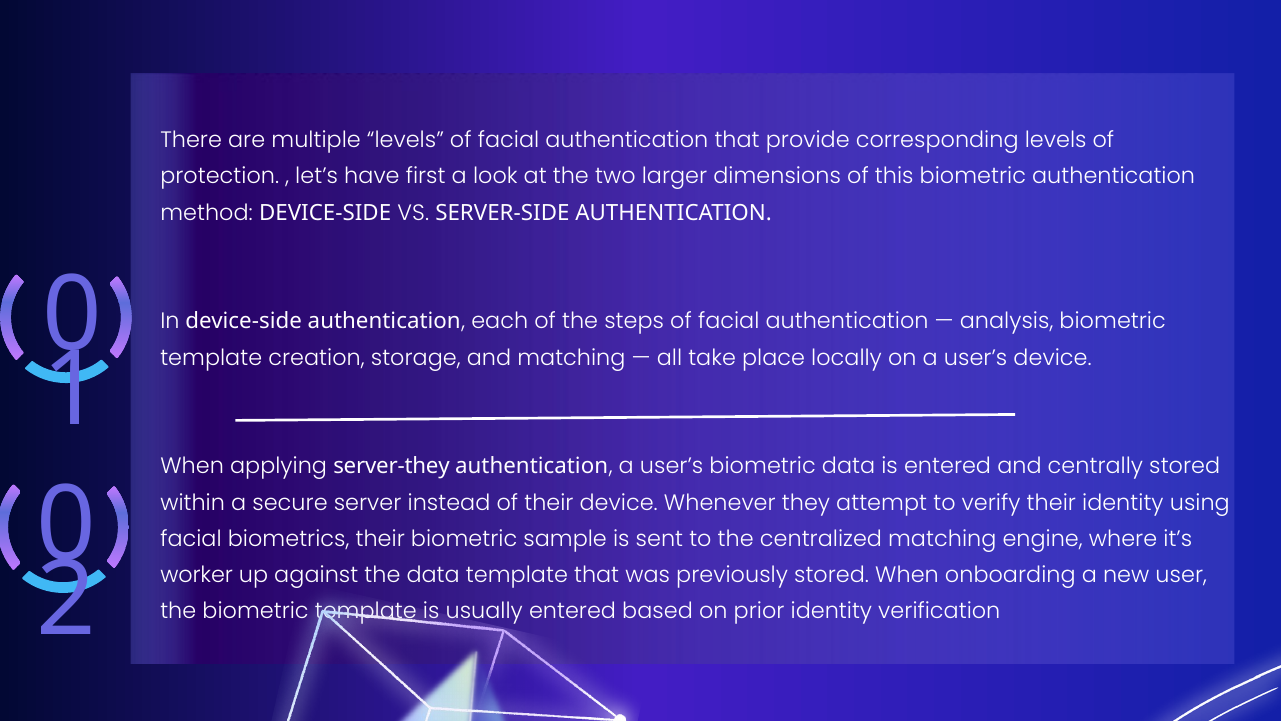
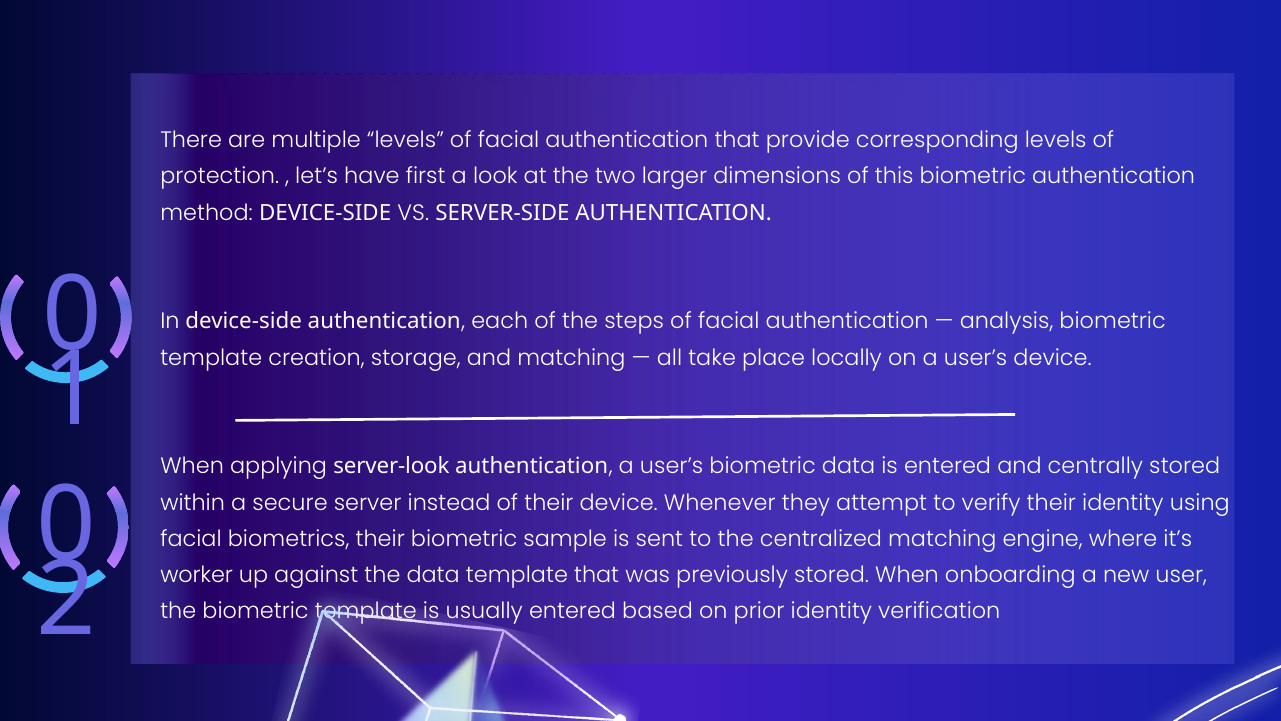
server-they: server-they -> server-look (391, 466)
